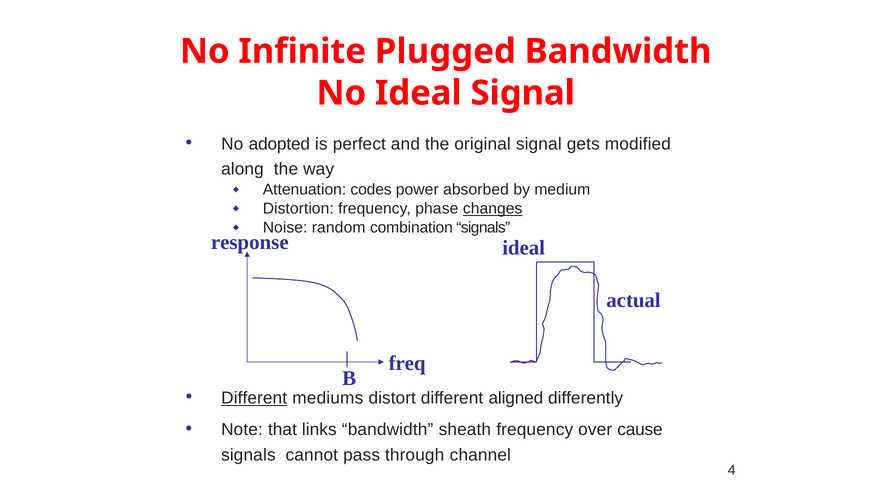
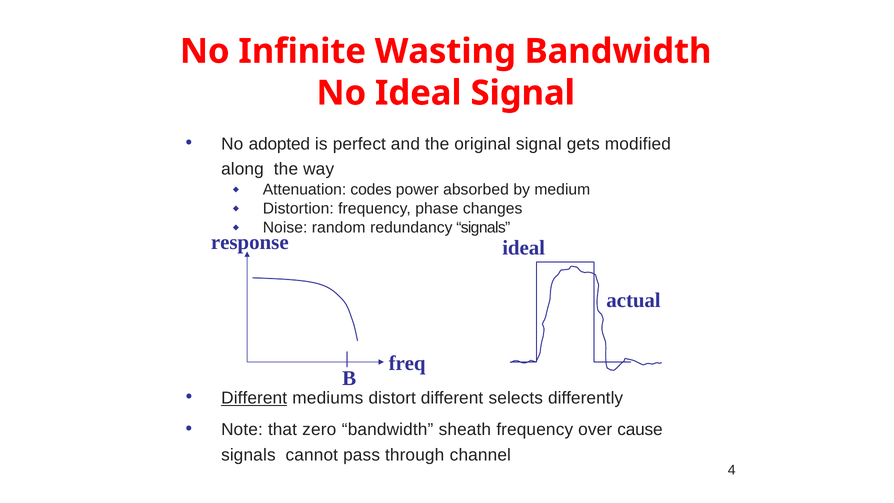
Plugged: Plugged -> Wasting (445, 51)
changes underline: present -> none (493, 209)
combination: combination -> redundancy (411, 228)
aligned: aligned -> selects (516, 398)
links: links -> zero (319, 430)
